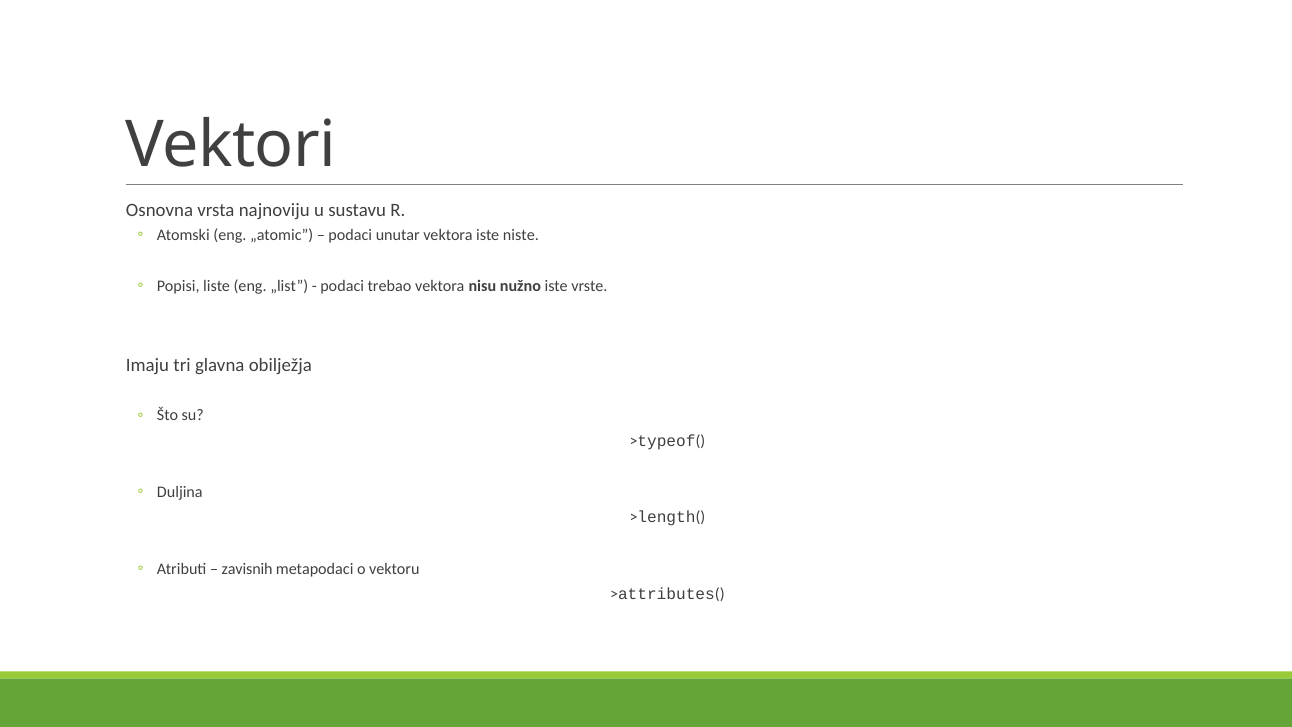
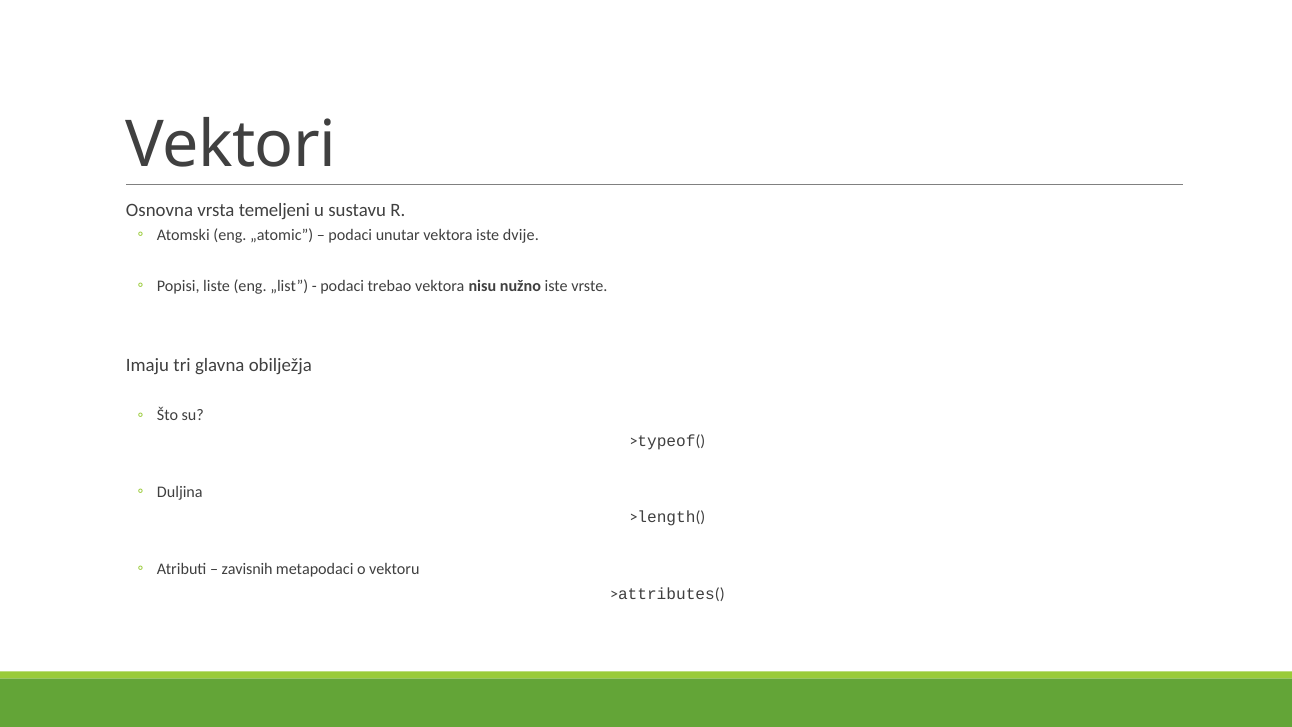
najnoviju: najnoviju -> temeljeni (274, 211)
niste: niste -> dvije (521, 235)
